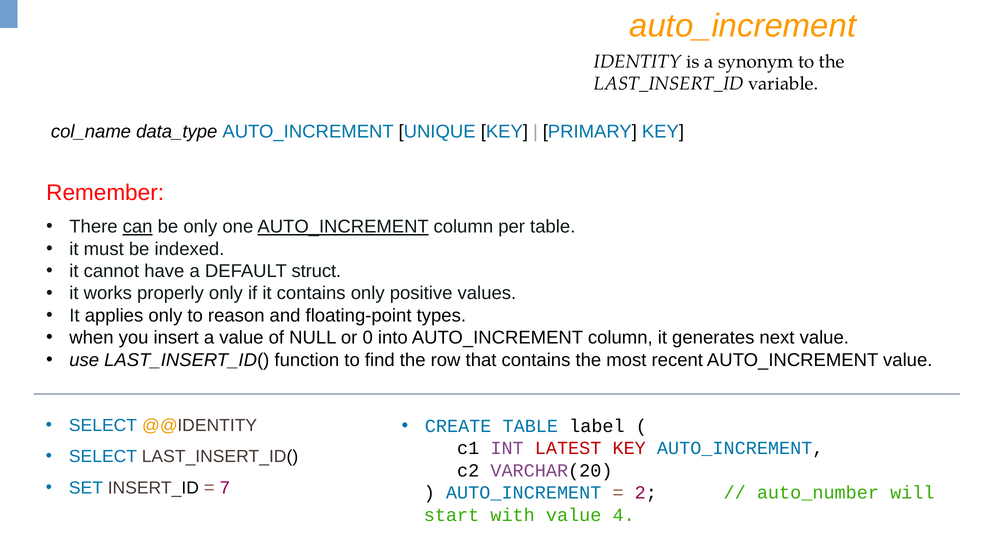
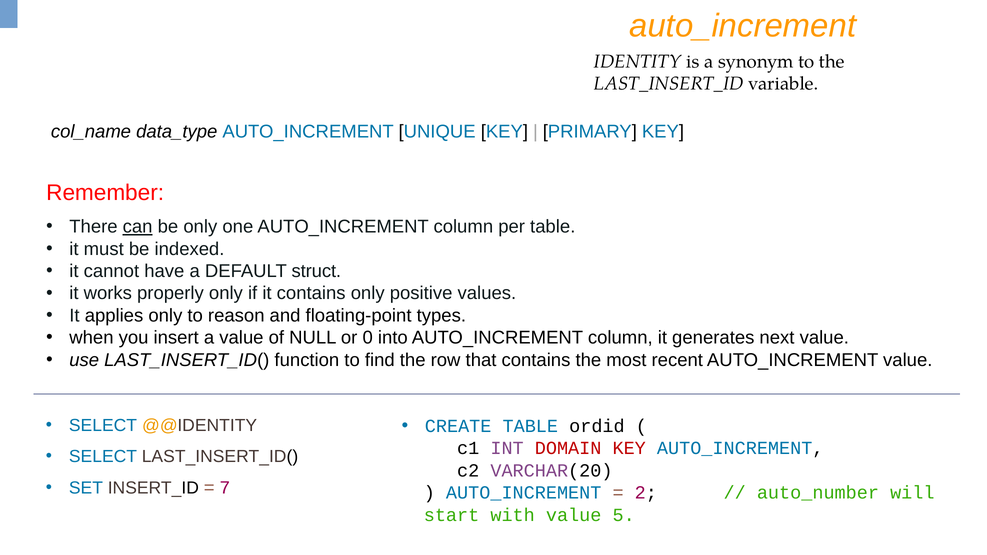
AUTO_INCREMENT underline: present -> none (343, 227)
label: label -> ordid (597, 426)
LATEST: LATEST -> DOMAIN (568, 448)
4: 4 -> 5 (624, 515)
